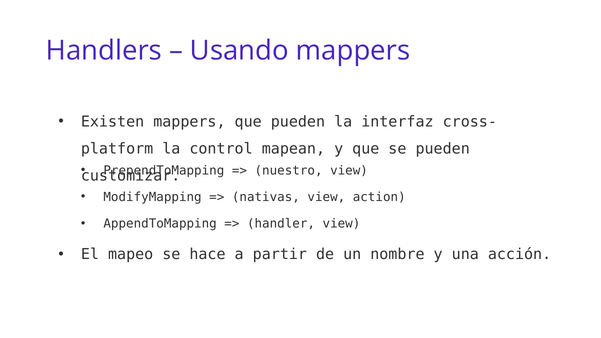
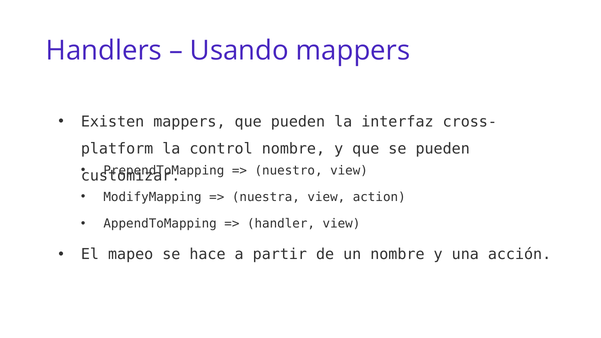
control mapean: mapean -> nombre (293, 149)
nativas: nativas -> nuestra (266, 197)
